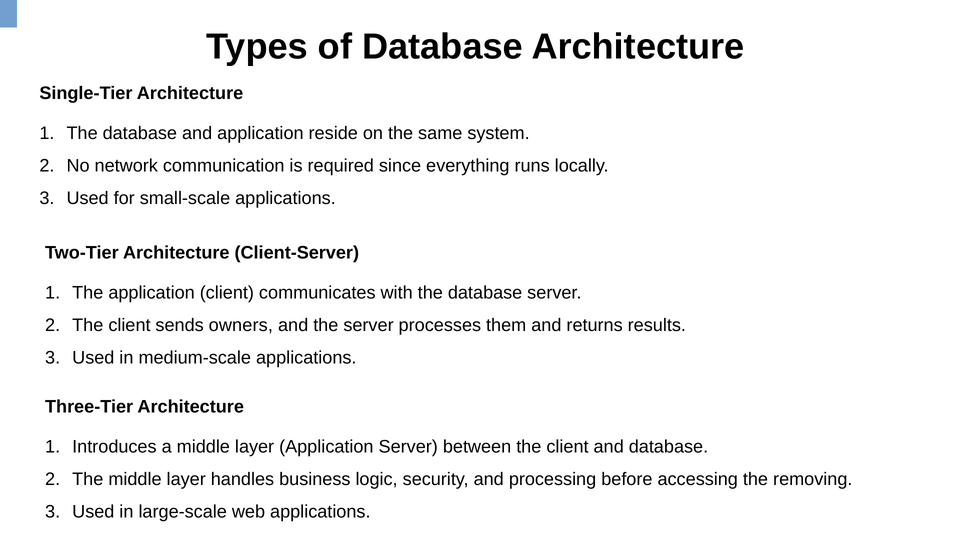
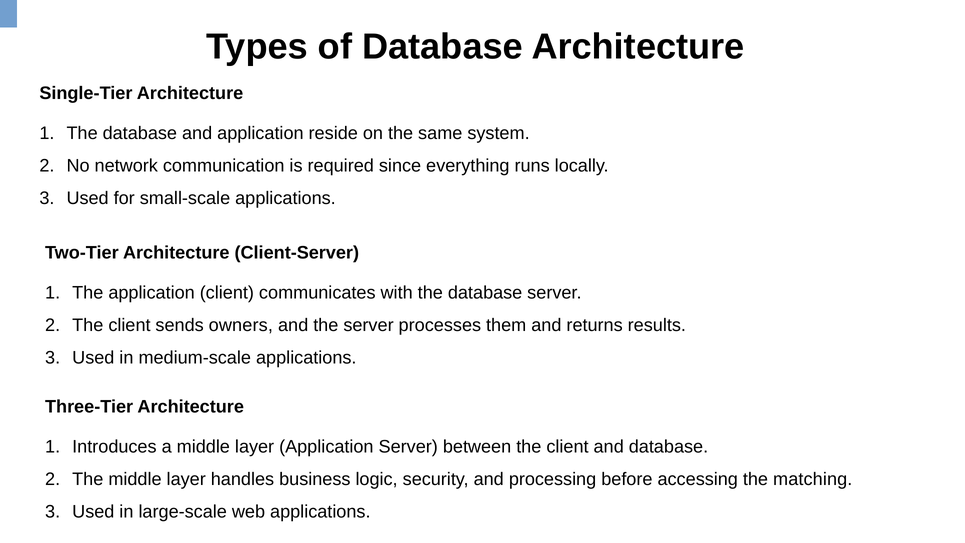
removing: removing -> matching (813, 479)
